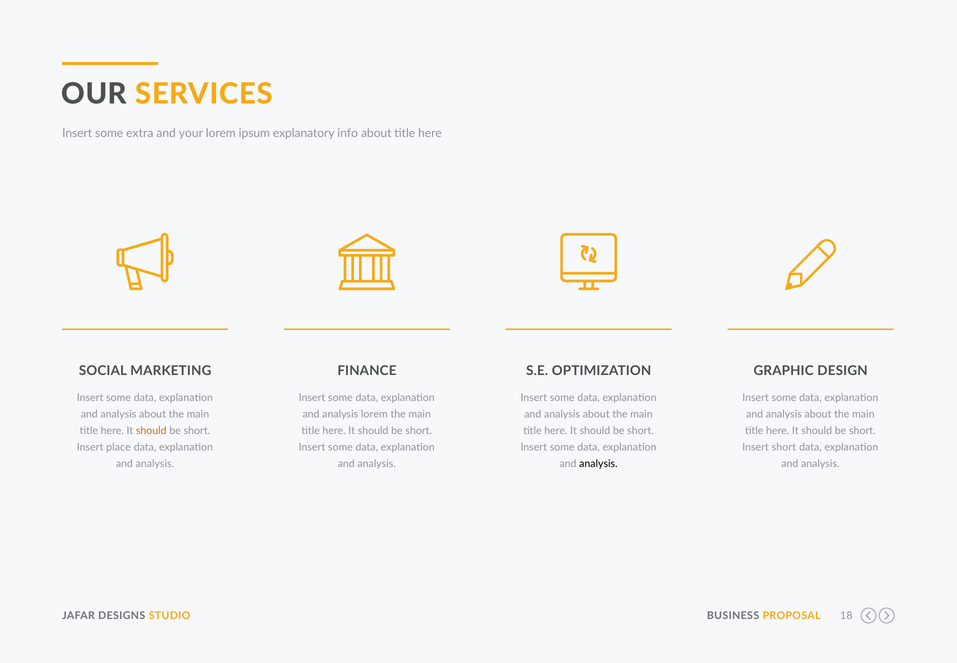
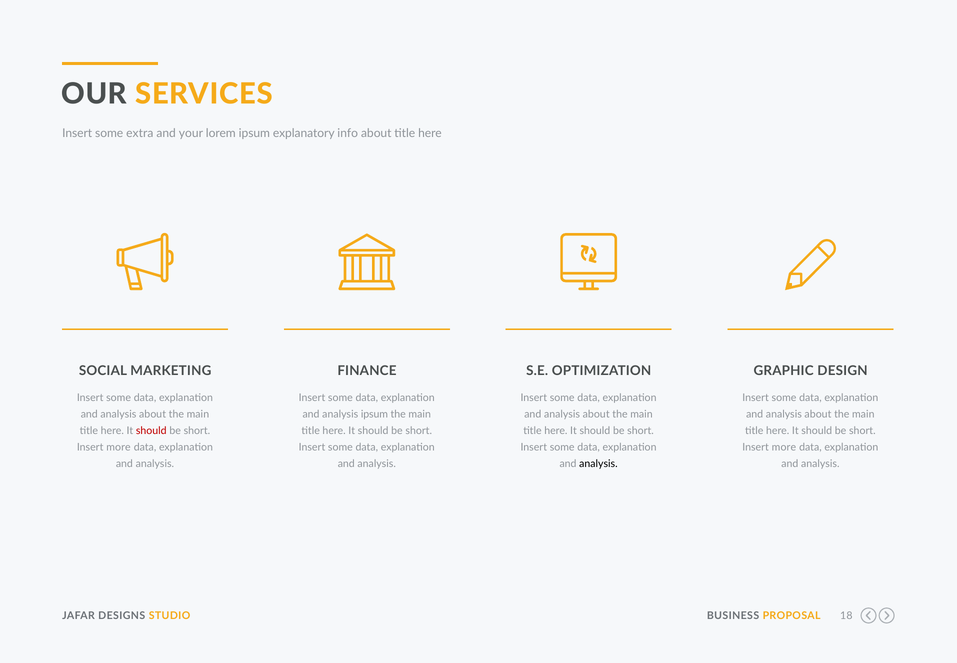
analysis lorem: lorem -> ipsum (374, 414)
should colour: orange -> red (151, 430)
place: place -> more (119, 447)
short: short -> more (784, 447)
